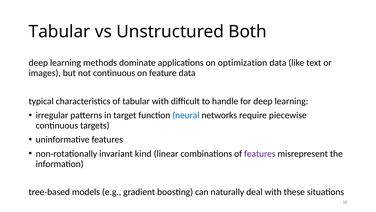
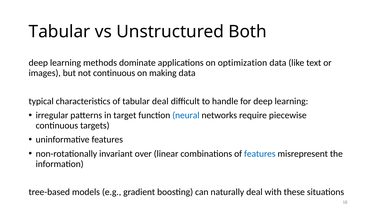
feature: feature -> making (163, 73)
tabular with: with -> deal (160, 101)
kind: kind -> over (143, 153)
features colour: purple -> blue (260, 153)
